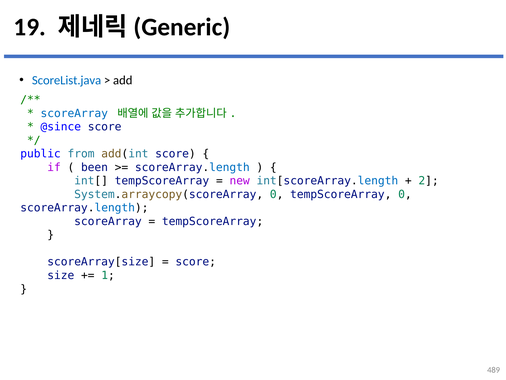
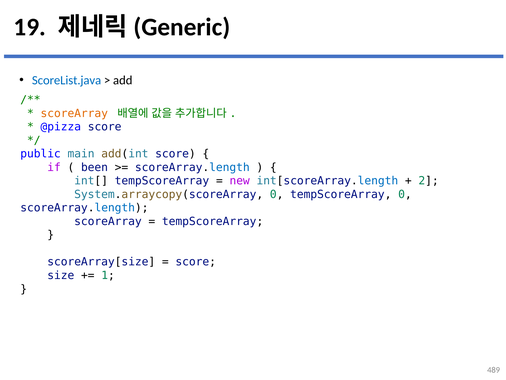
scoreArray colour: blue -> orange (74, 113)
@since: @since -> @pizza (61, 127)
from: from -> main (81, 154)
